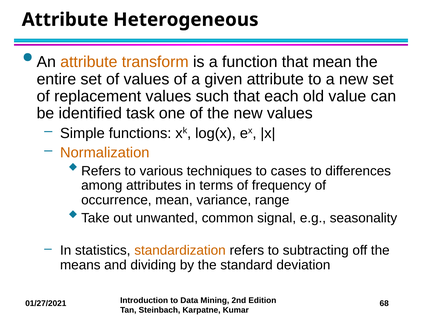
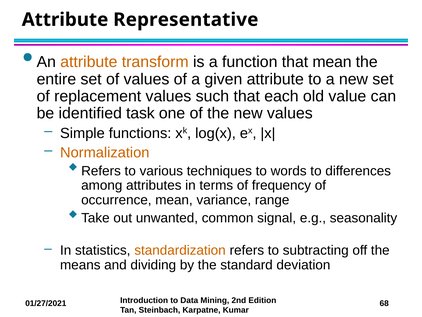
Heterogeneous: Heterogeneous -> Representative (186, 20)
cases: cases -> words (289, 171)
